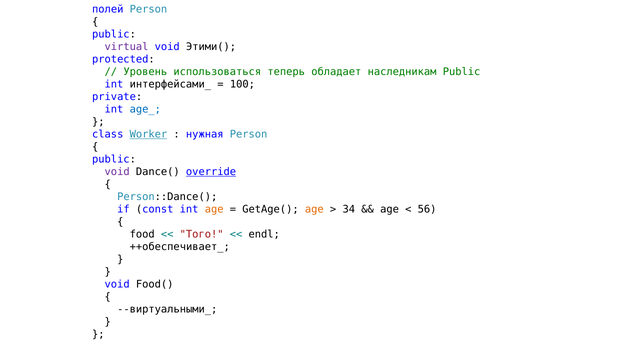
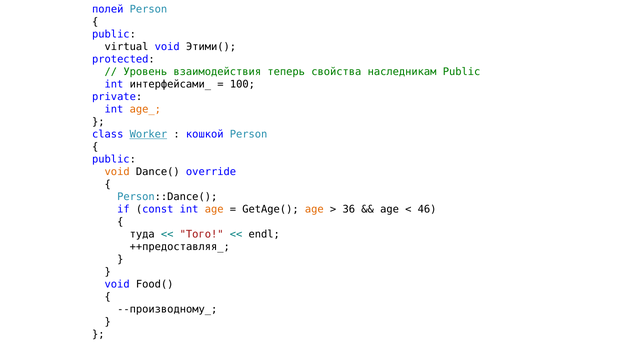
virtual colour: purple -> black (127, 47)
использоваться: использоваться -> взаимодействия (217, 72)
обладает: обладает -> свойства (336, 72)
age_ colour: blue -> orange (145, 109)
нужная: нужная -> кошкой (205, 134)
void colour: purple -> orange (117, 172)
override underline: present -> none (211, 172)
34: 34 -> 36 (349, 210)
56: 56 -> 46 (427, 210)
food: food -> туда (142, 235)
++обеспечивает_: ++обеспечивает_ -> ++предоставляя_ (180, 247)
--виртуальными_: --виртуальными_ -> --производному_ (167, 310)
